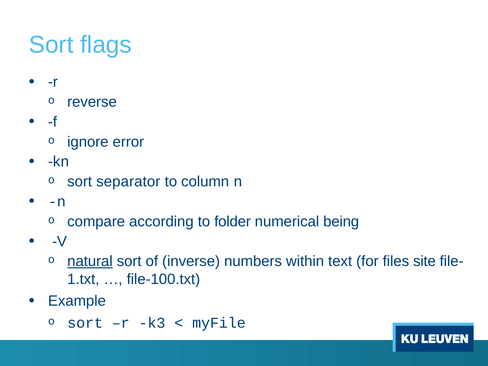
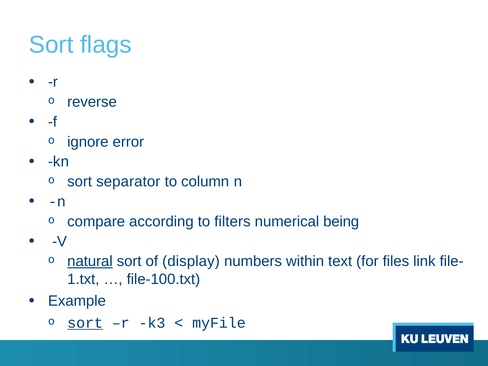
folder: folder -> filters (232, 222)
inverse: inverse -> display (191, 261)
site: site -> link (424, 261)
sort underline: none -> present (85, 323)
